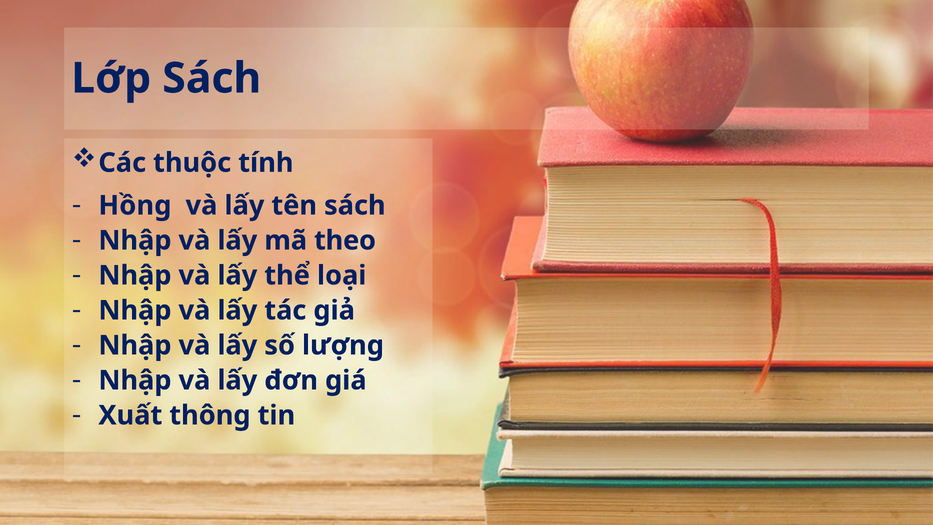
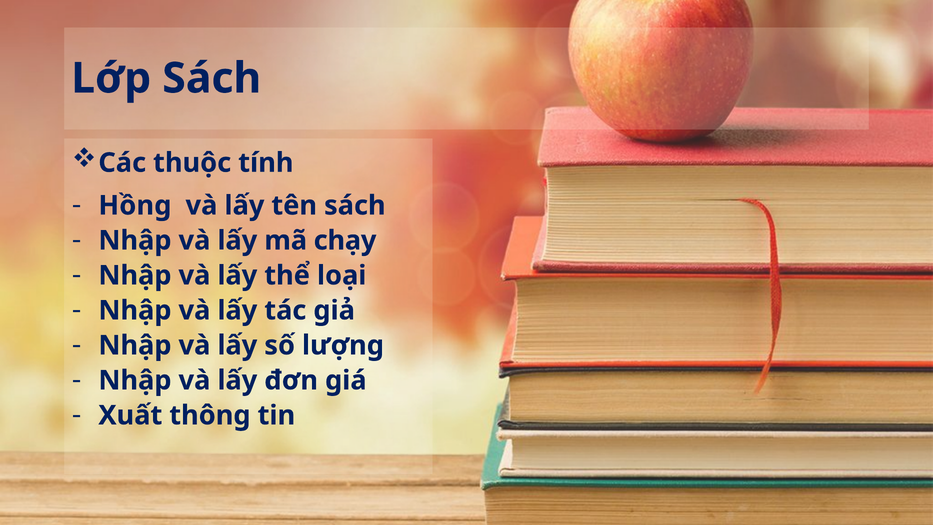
theo: theo -> chạy (345, 240)
